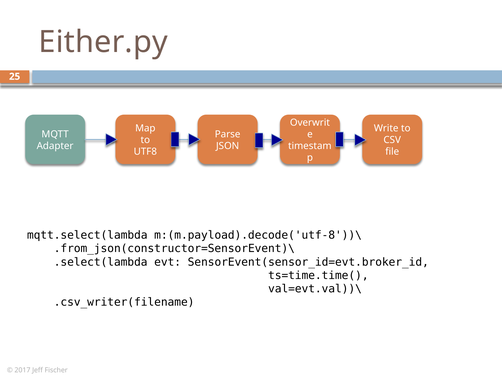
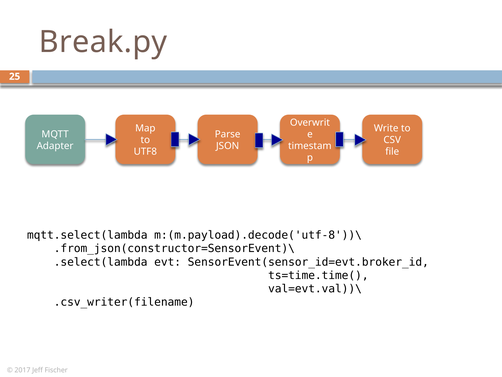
Either.py: Either.py -> Break.py (103, 42)
